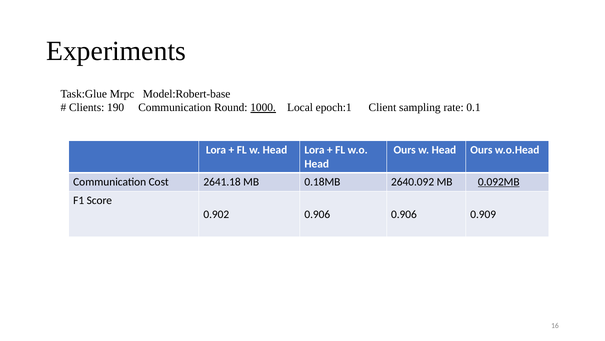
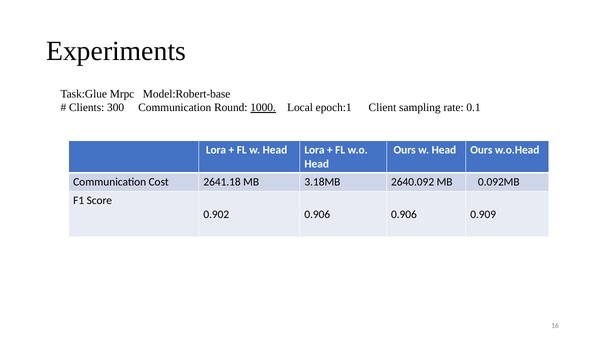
190: 190 -> 300 (116, 107)
0.18MB: 0.18MB -> 3.18MB (322, 182)
0.092MB underline: present -> none (499, 182)
